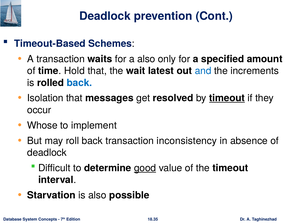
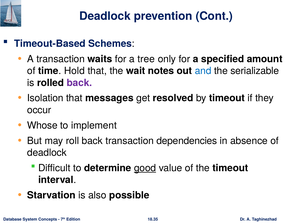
a also: also -> tree (146, 59)
latest: latest -> notes (161, 71)
increments: increments -> serializable (255, 71)
back colour: blue -> purple (79, 83)
timeout underline: present -> none (227, 98)
inconsistency: inconsistency -> dependencies (187, 141)
